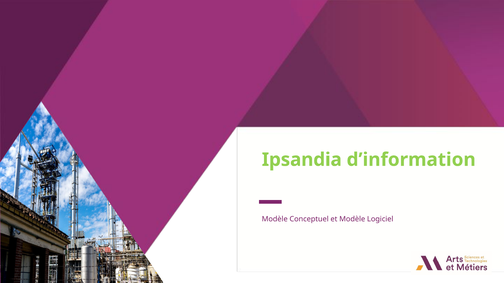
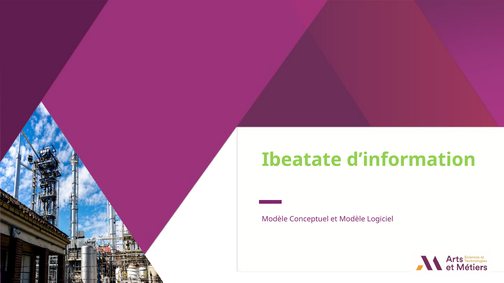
Ipsandia: Ipsandia -> Ibeatate (302, 160)
